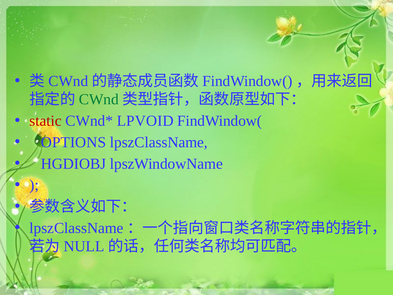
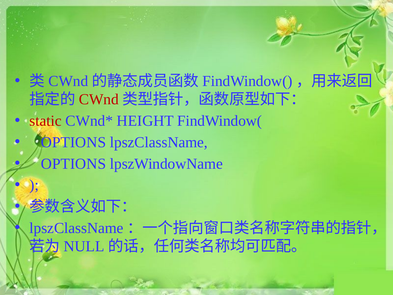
CWnd colour: green -> red (99, 99)
LPVOID: LPVOID -> HEIGHT (145, 121)
HGDIOBJ: HGDIOBJ -> OPTIONS (73, 164)
